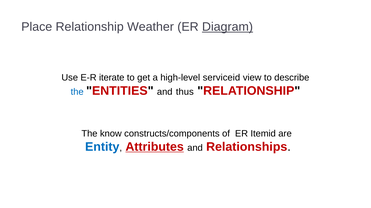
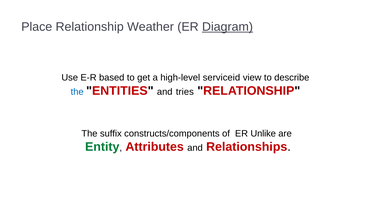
iterate: iterate -> based (112, 78)
thus: thus -> tries (185, 92)
know: know -> suffix (111, 134)
Itemid: Itemid -> Unlike (263, 134)
Entity colour: blue -> green (102, 147)
Attributes underline: present -> none (155, 147)
